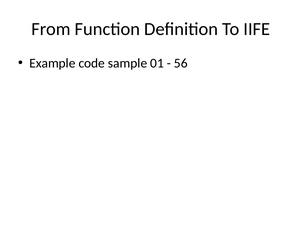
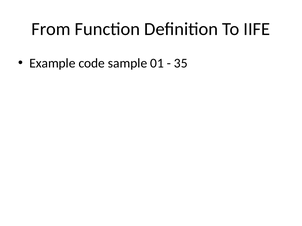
56: 56 -> 35 (181, 63)
